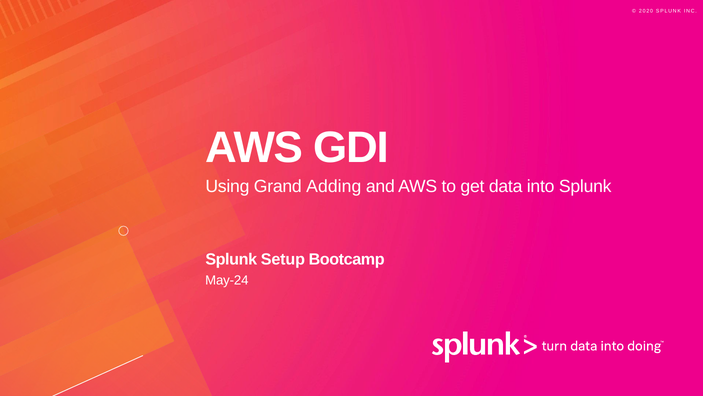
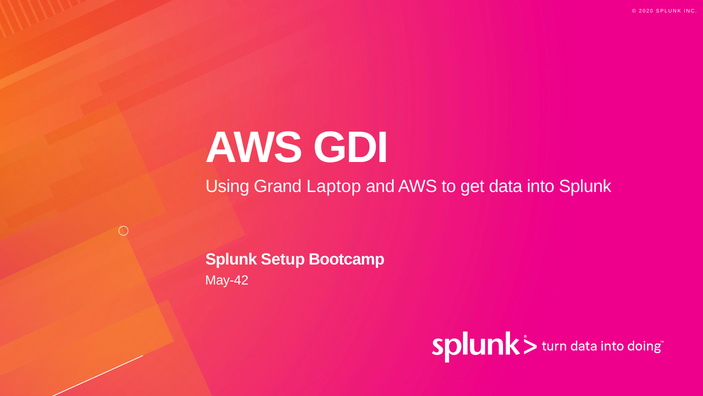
Adding: Adding -> Laptop (334, 186)
May-24: May-24 -> May-42 (227, 280)
